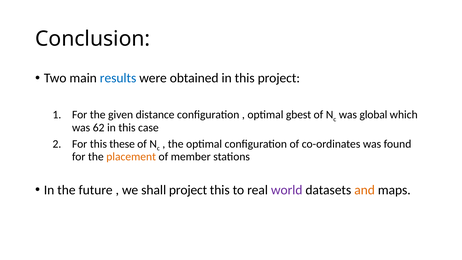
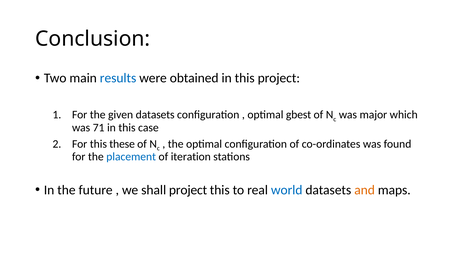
given distance: distance -> datasets (155, 115)
global: global -> major (373, 115)
62: 62 -> 71 (99, 128)
placement colour: orange -> blue (131, 157)
member: member -> iteration (191, 157)
world colour: purple -> blue (287, 190)
